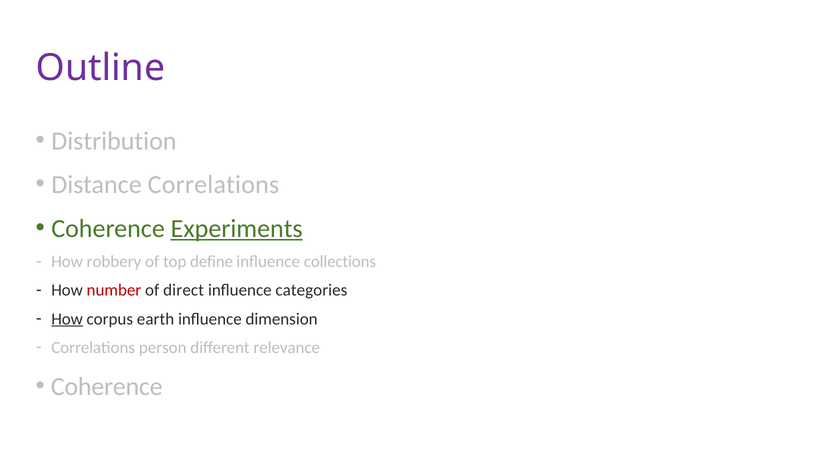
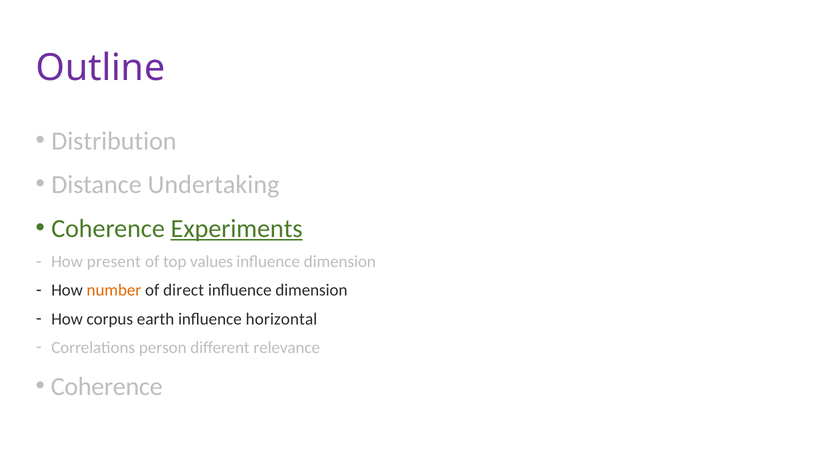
Distance Correlations: Correlations -> Undertaking (214, 185)
robbery: robbery -> present (114, 262)
define: define -> values (212, 262)
collections: collections -> dimension (340, 262)
number colour: red -> orange (114, 290)
categories: categories -> dimension (311, 290)
How underline: present -> none (67, 319)
dimension: dimension -> horizontal (281, 319)
